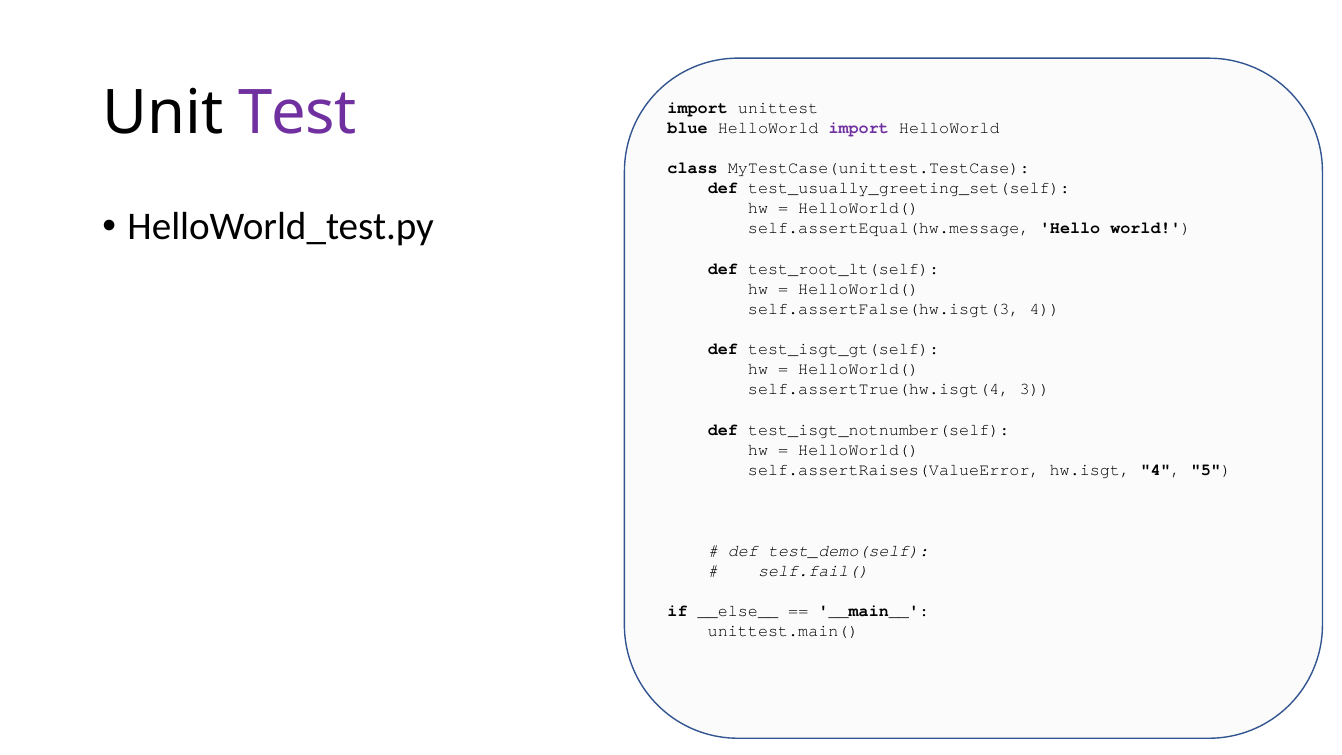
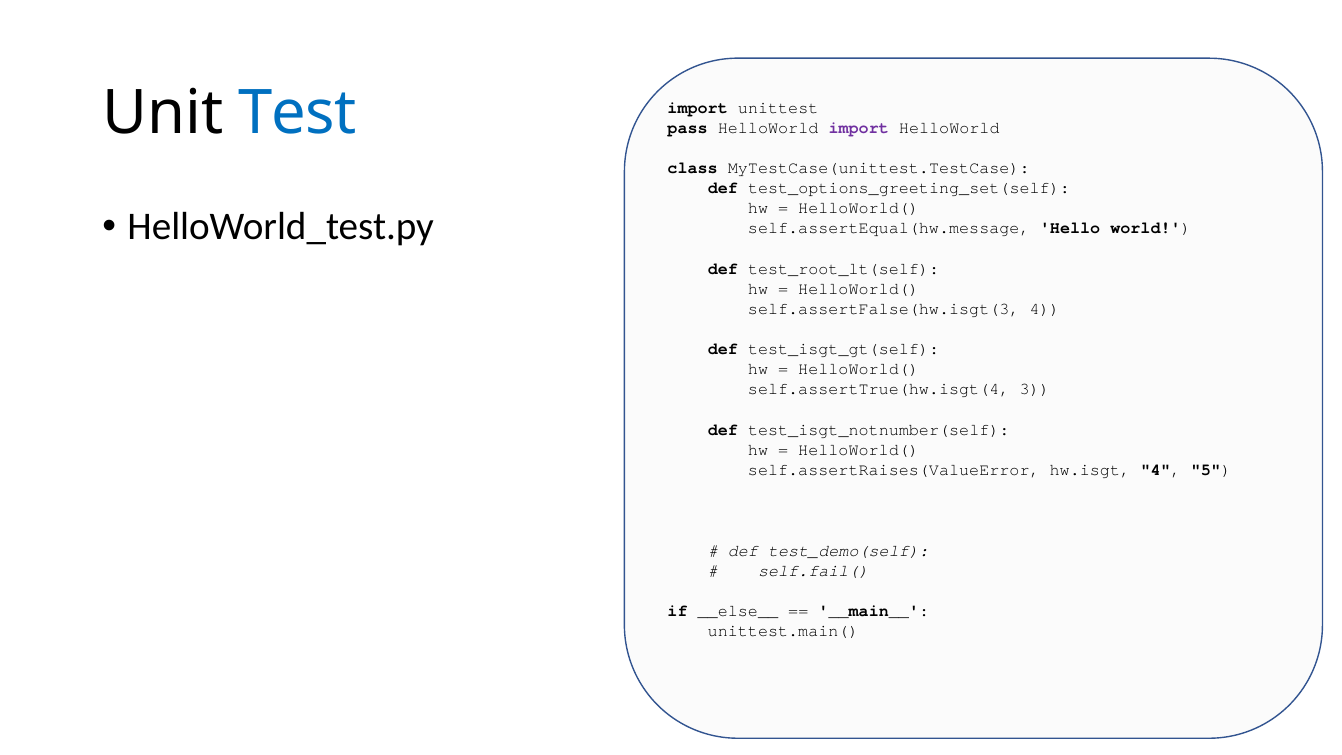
Test colour: purple -> blue (298, 113)
blue: blue -> pass (688, 128)
test_usually_greeting_set(self: test_usually_greeting_set(self -> test_options_greeting_set(self (909, 188)
